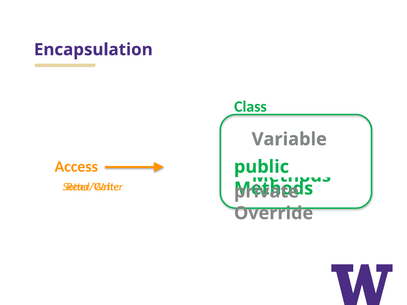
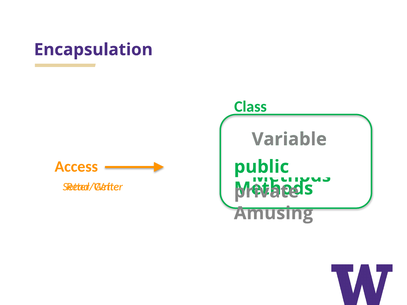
Override: Override -> Amusing (274, 213)
